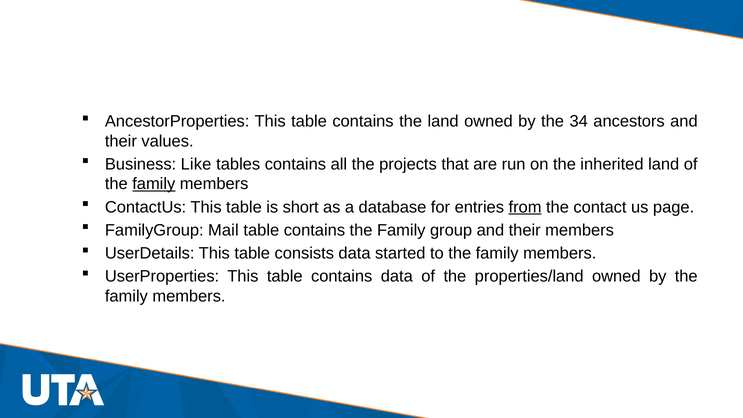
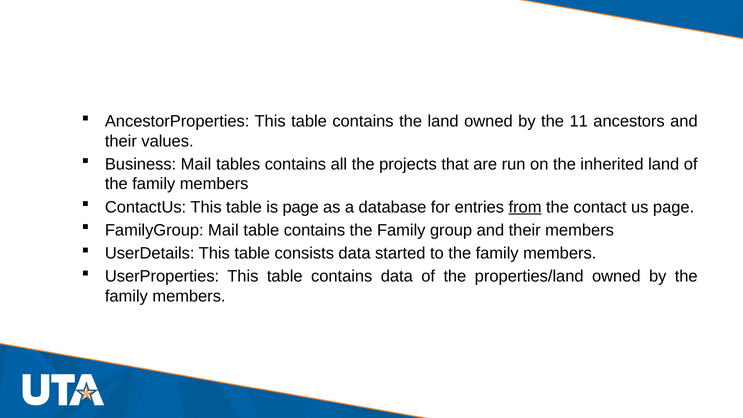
34: 34 -> 11 (579, 121)
Business Like: Like -> Mail (196, 164)
family underline: present -> none (154, 184)
is short: short -> page (301, 207)
